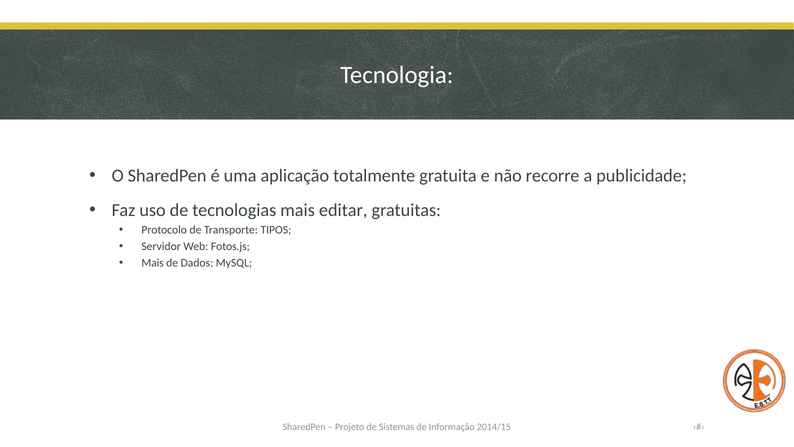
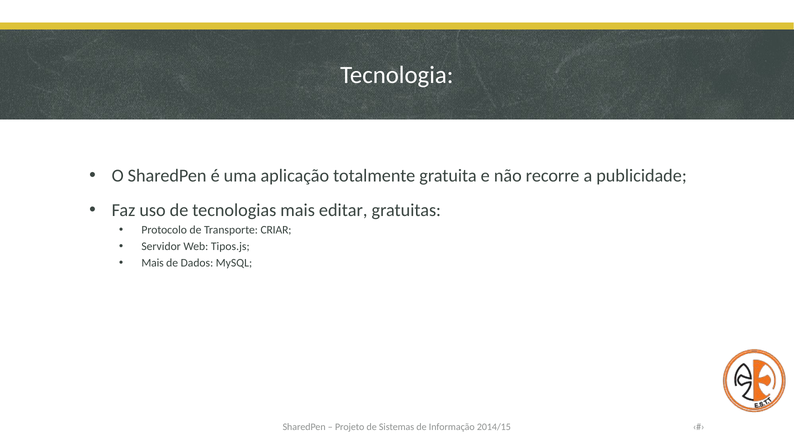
TIPOS: TIPOS -> CRIAR (276, 230)
Fotos.js: Fotos.js -> Tipos.js (230, 246)
